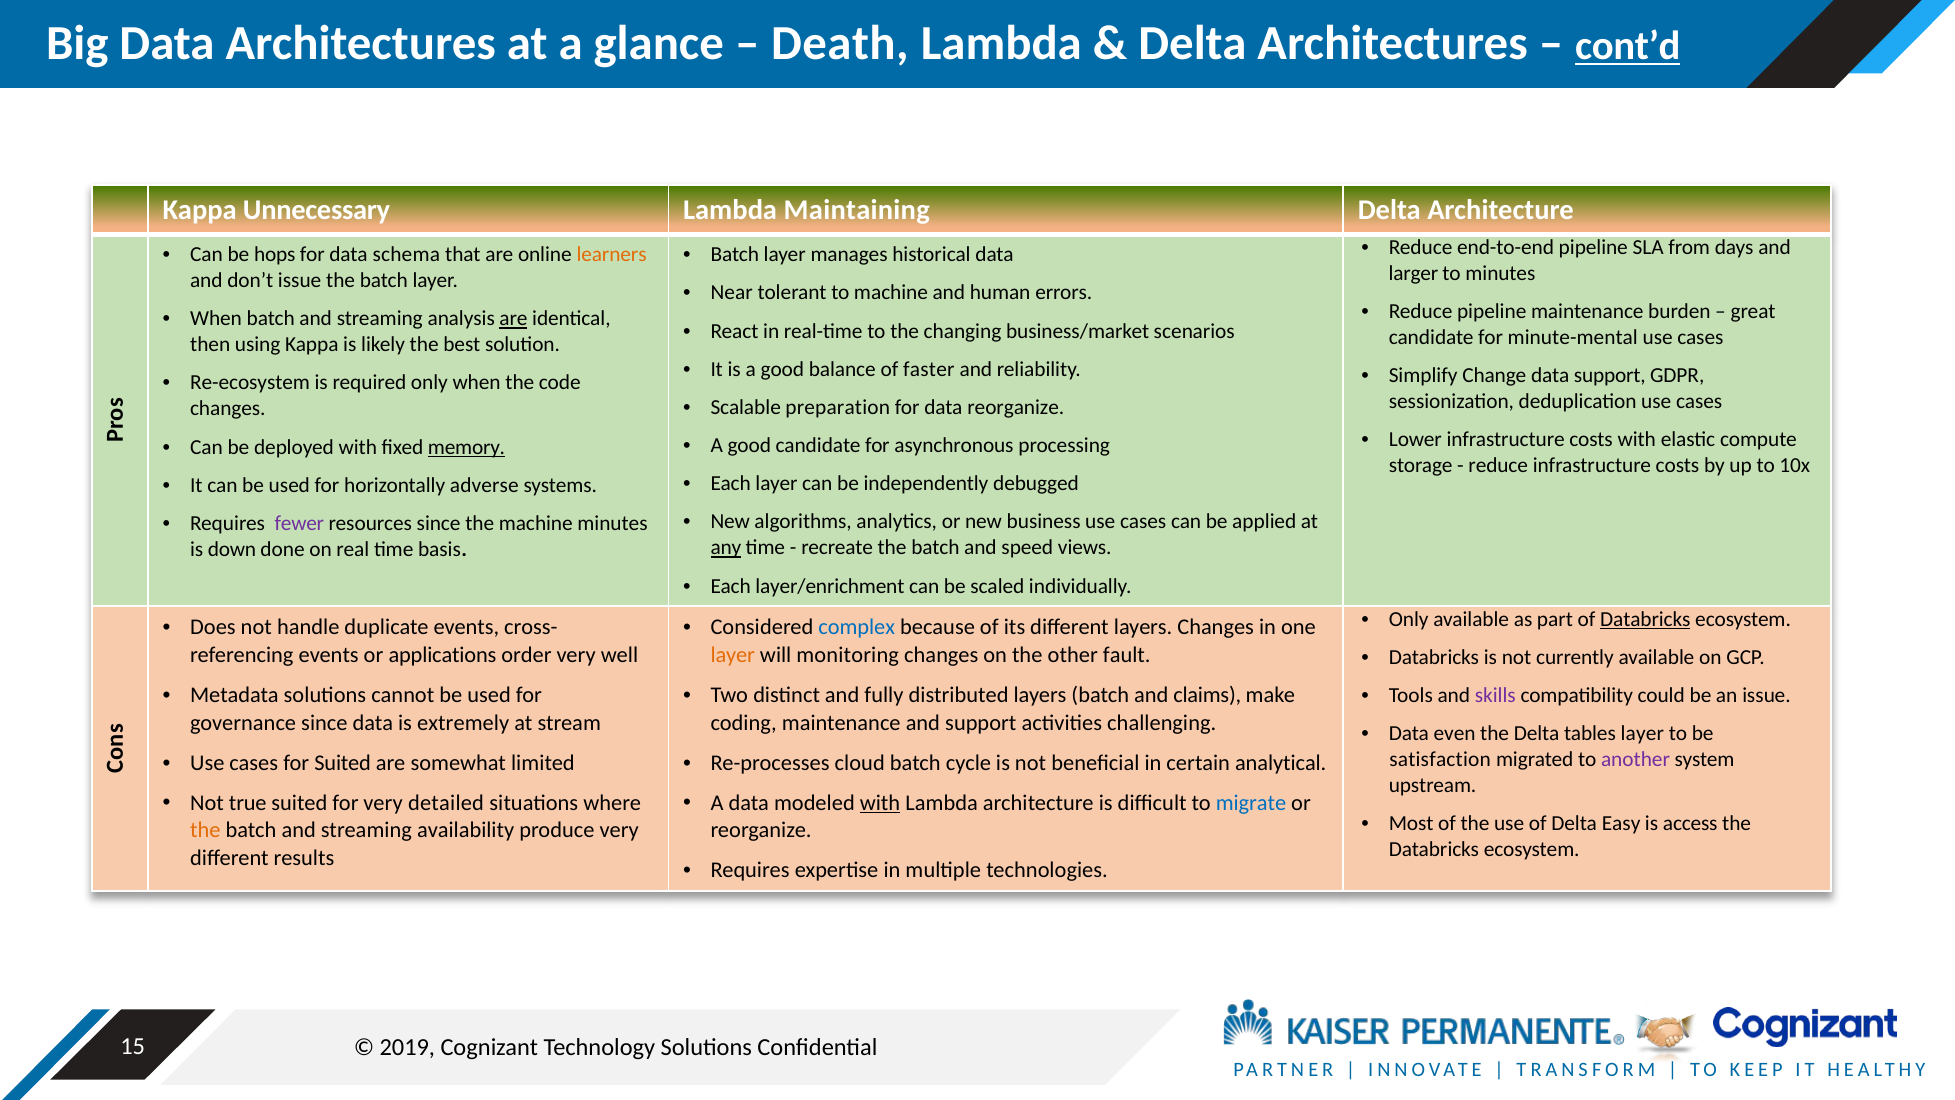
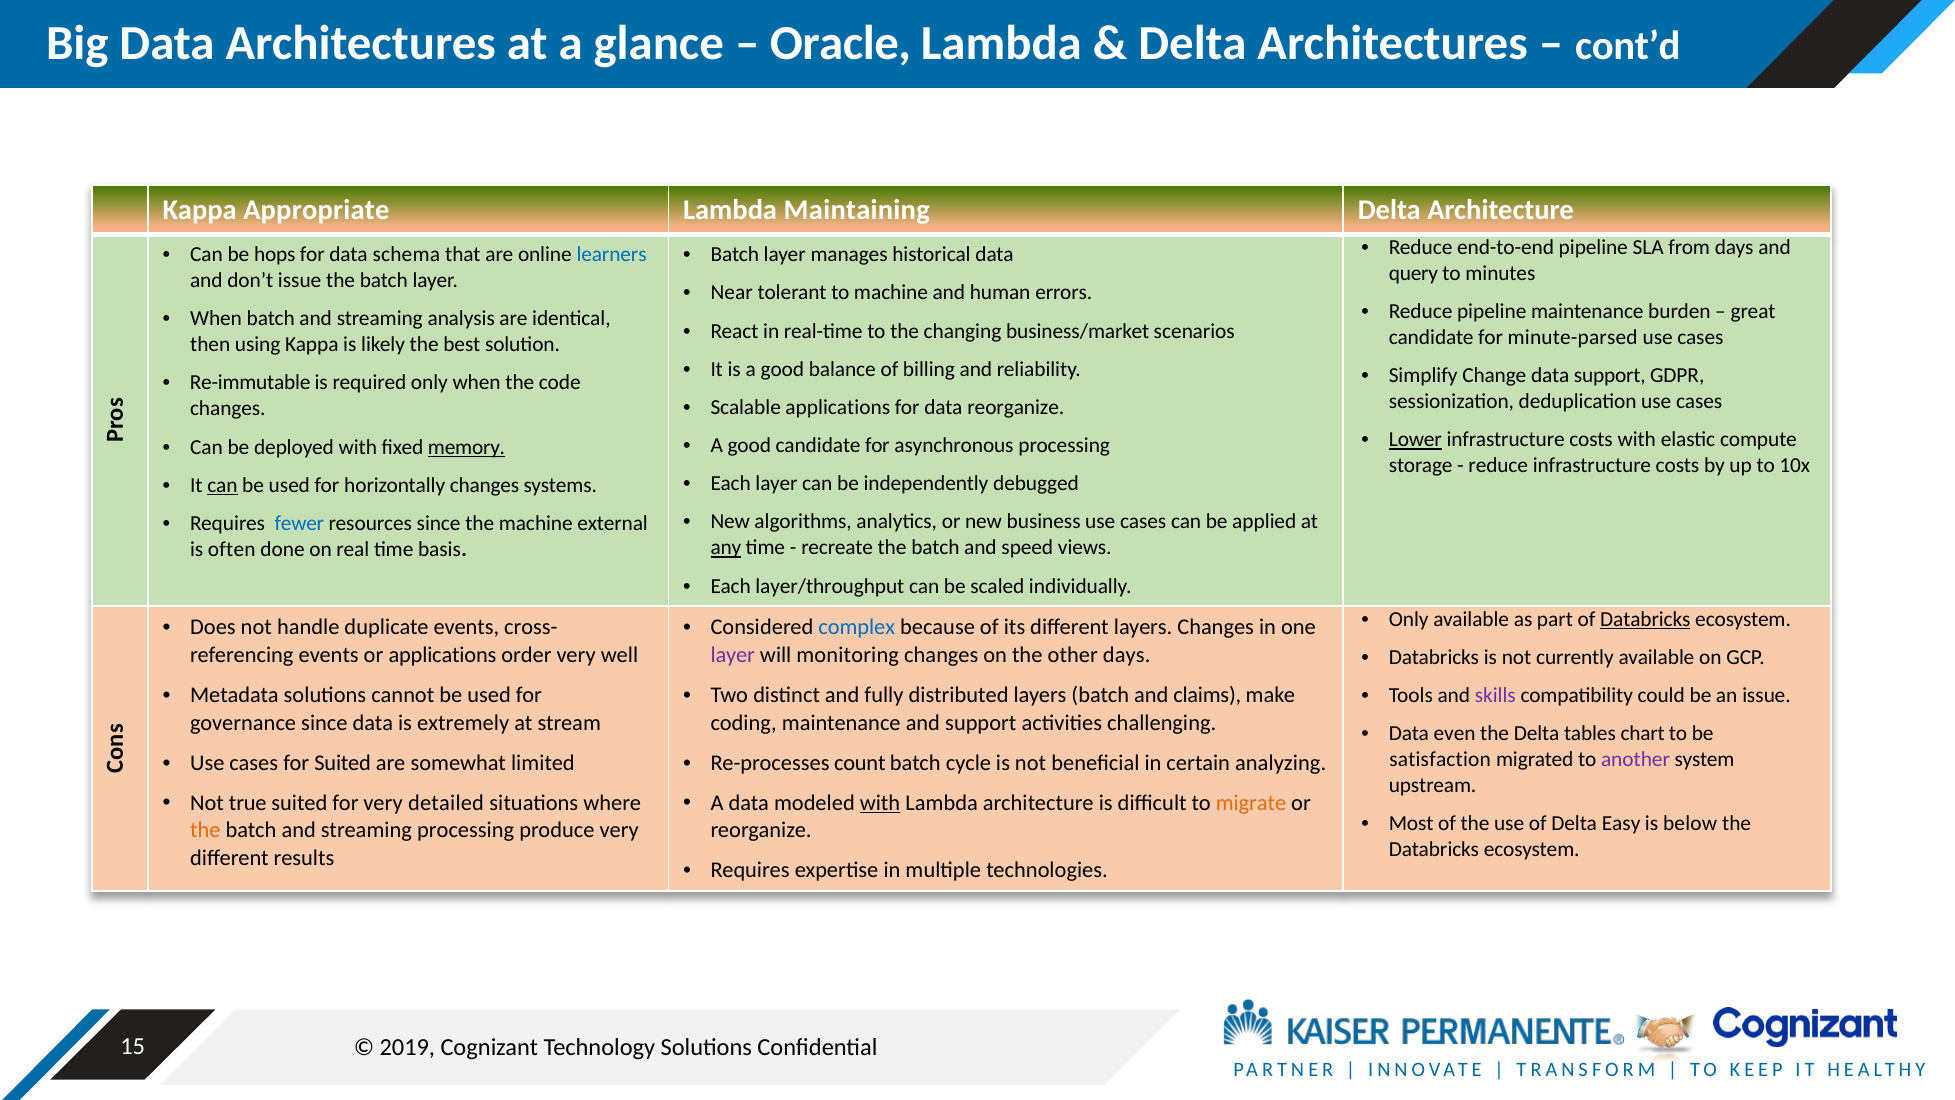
Death: Death -> Oracle (840, 44)
cont’d underline: present -> none (1628, 46)
Unnecessary: Unnecessary -> Appropriate (316, 210)
learners colour: orange -> blue (612, 255)
larger: larger -> query (1413, 273)
are underline: present -> none (514, 319)
minute-mental: minute-mental -> minute-parsed (1573, 337)
faster: faster -> billing (929, 369)
Re-ecosystem: Re-ecosystem -> Re-immutable (250, 383)
Scalable preparation: preparation -> applications (838, 407)
Lower underline: none -> present (1415, 440)
can underline: none -> present (222, 485)
horizontally adverse: adverse -> changes (484, 485)
fewer colour: purple -> blue (299, 523)
machine minutes: minutes -> external (613, 523)
down: down -> often (232, 549)
layer/enrichment: layer/enrichment -> layer/throughput (830, 586)
layer colour: orange -> purple (733, 655)
other fault: fault -> days (1127, 655)
tables layer: layer -> chart (1643, 734)
cloud: cloud -> count (860, 762)
analytical: analytical -> analyzing (1281, 762)
migrate colour: blue -> orange (1251, 802)
access: access -> below (1690, 824)
streaming availability: availability -> processing (466, 830)
